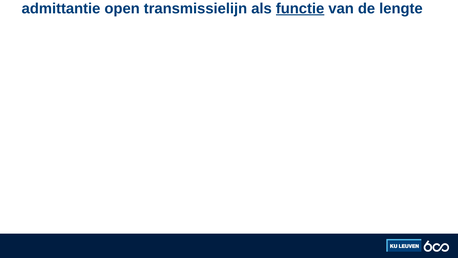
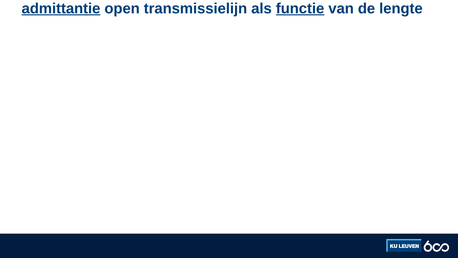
admittantie underline: none -> present (61, 8)
